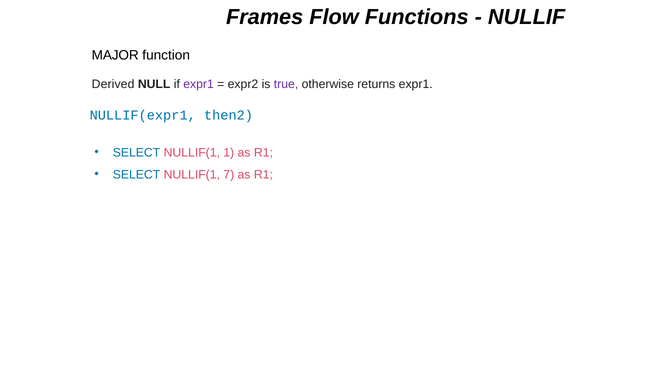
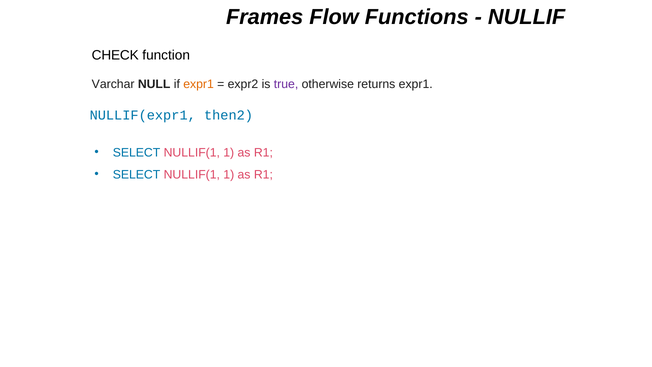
MAJOR: MAJOR -> CHECK (115, 55)
Derived: Derived -> Varchar (113, 84)
expr1 colour: purple -> orange (199, 84)
7: 7 -> 1 (229, 174)
